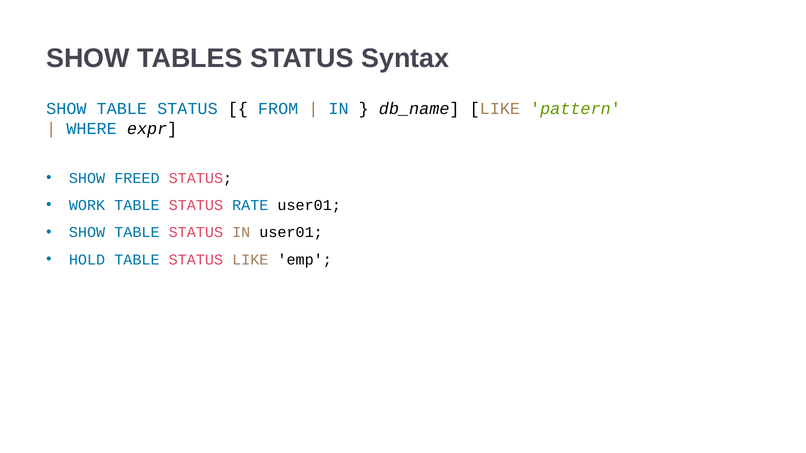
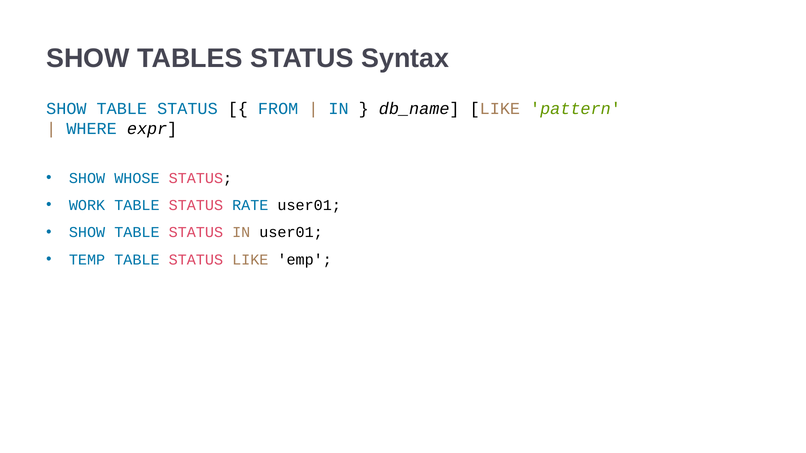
FREED: FREED -> WHOSE (137, 178)
HOLD: HOLD -> TEMP (87, 260)
